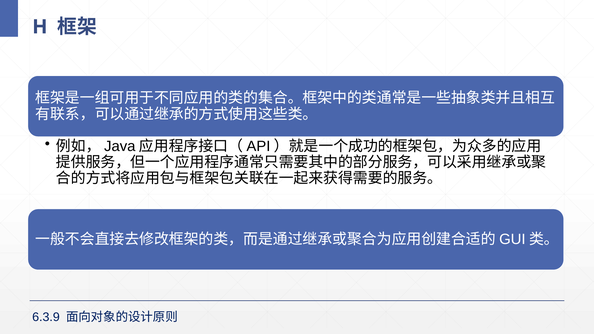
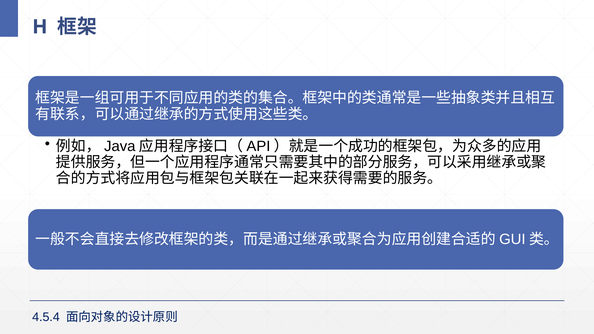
6.3.9: 6.3.9 -> 4.5.4 (46, 317)
